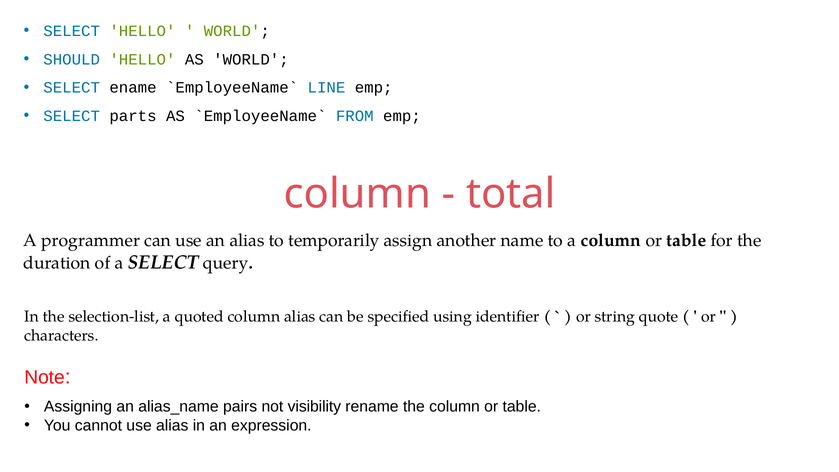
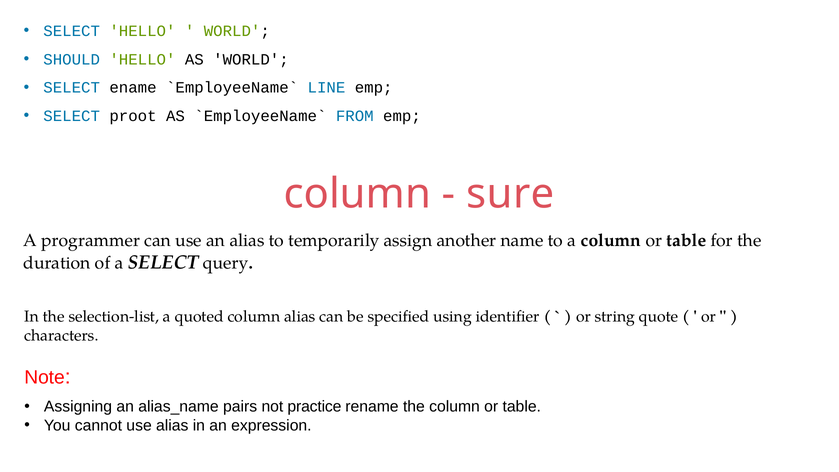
parts: parts -> proot (133, 116)
total: total -> sure (511, 194)
visibility: visibility -> practice (314, 407)
